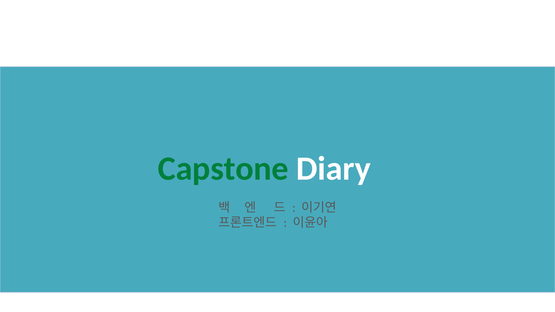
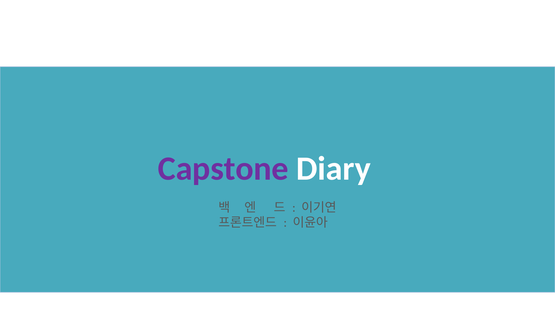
Capstone colour: green -> purple (223, 169)
